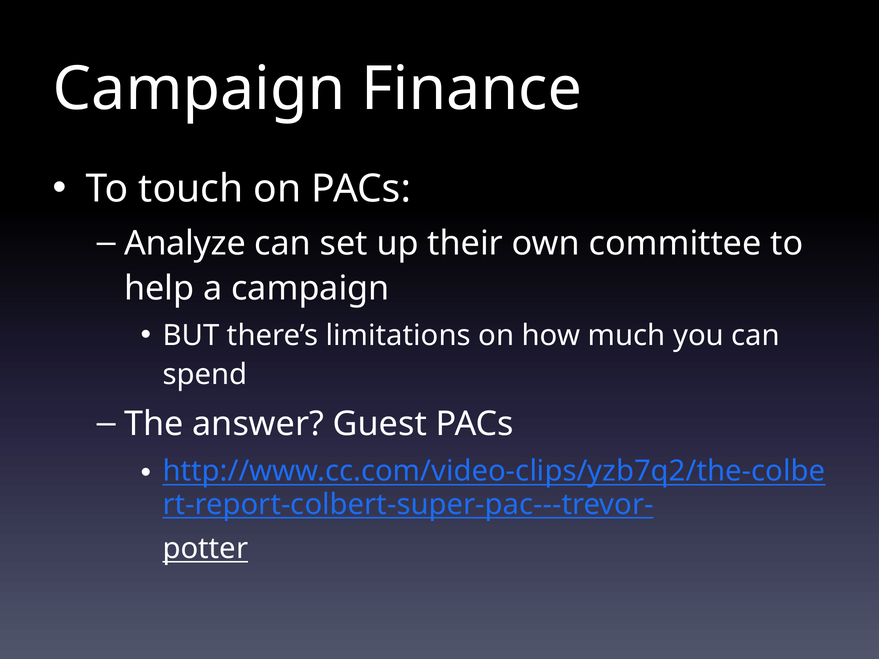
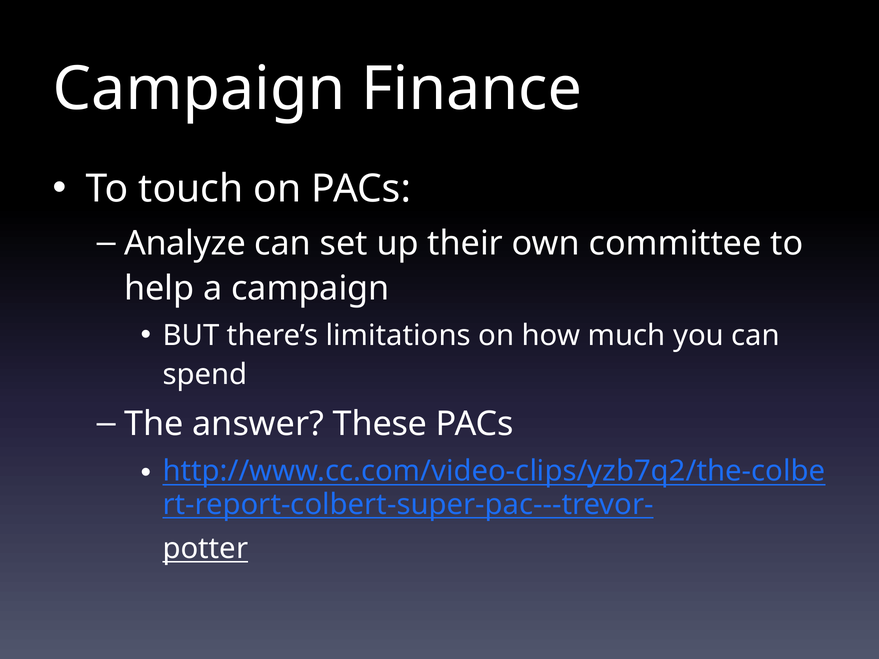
Guest: Guest -> These (380, 424)
